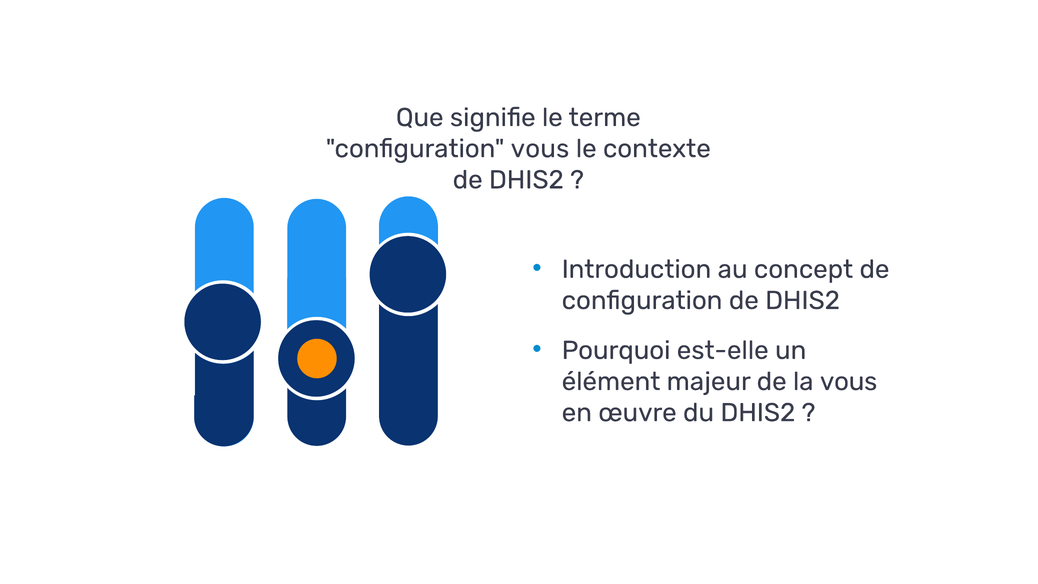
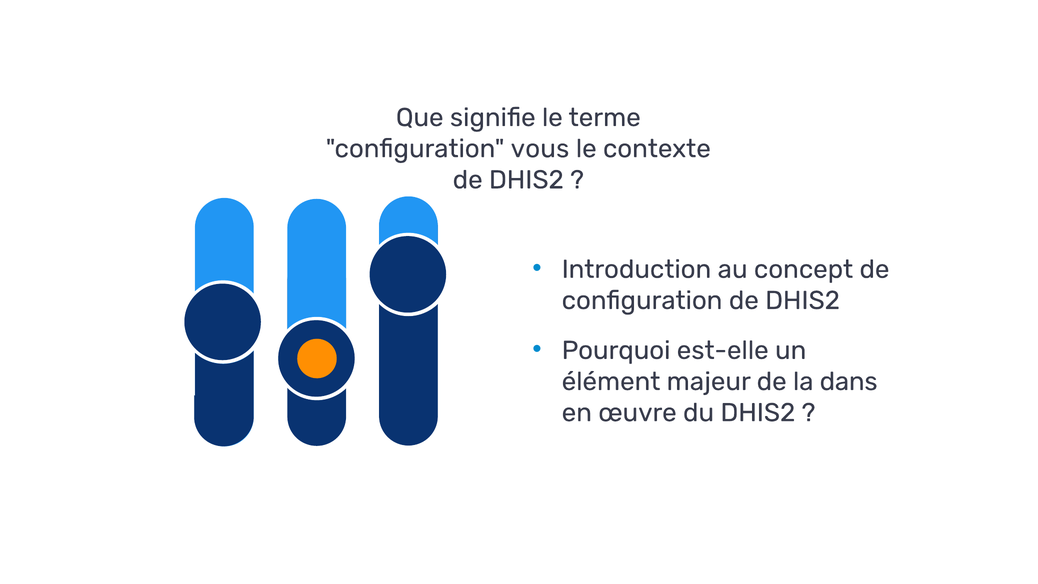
la vous: vous -> dans (849, 381)
